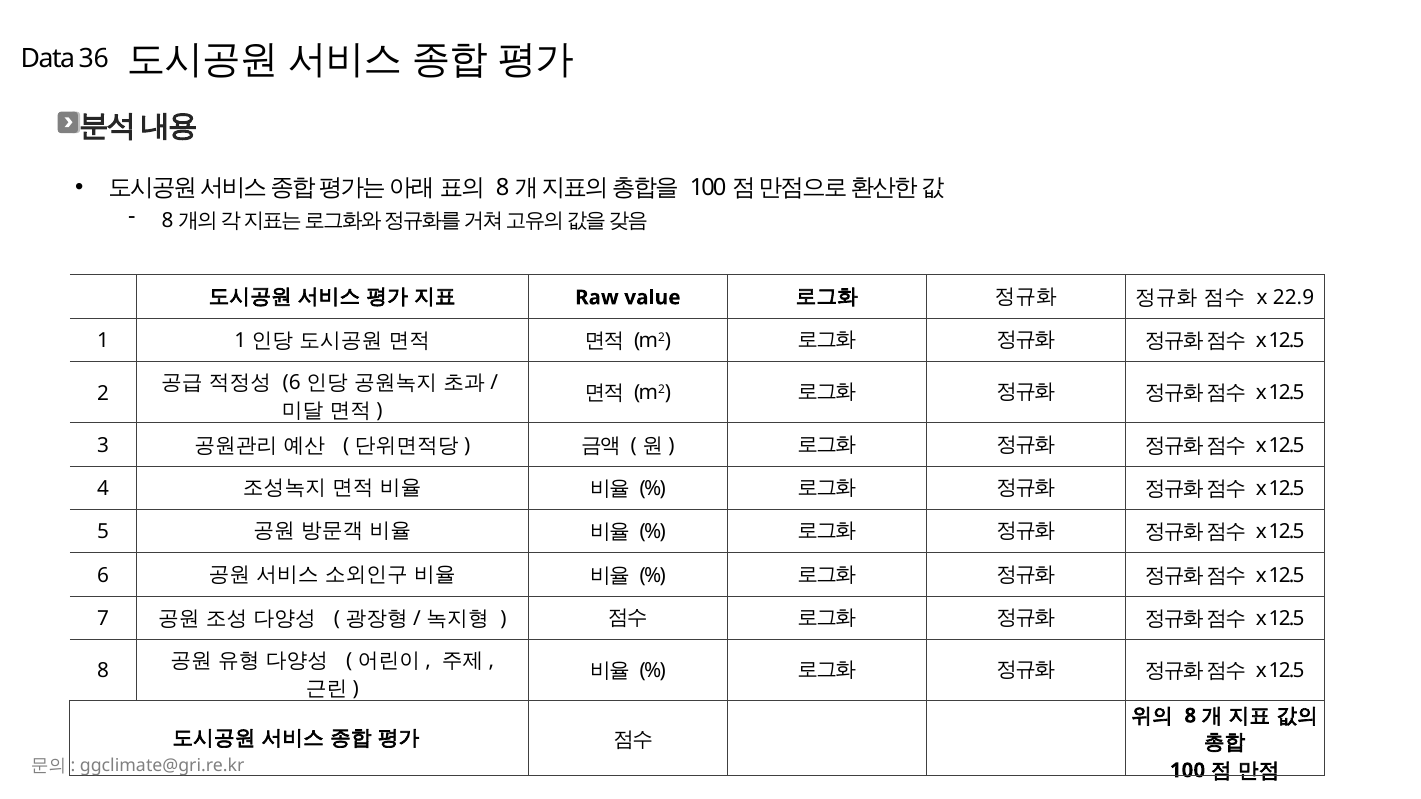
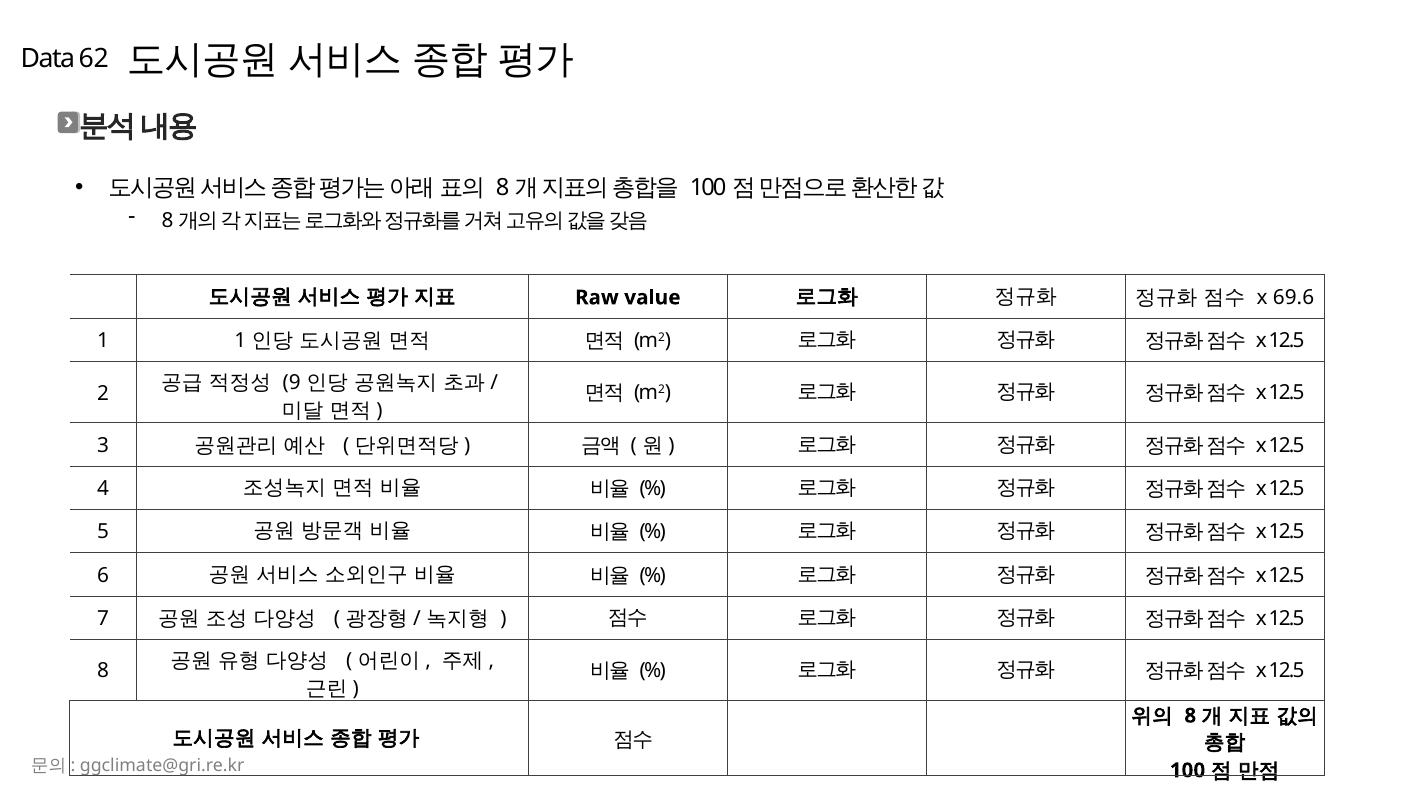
36: 36 -> 62 (94, 59)
22.9: 22.9 -> 69.6 (1294, 298)
6: 6 -> 9 (292, 382)
